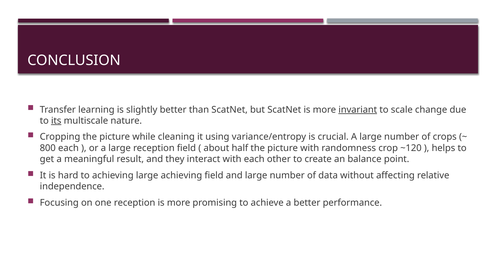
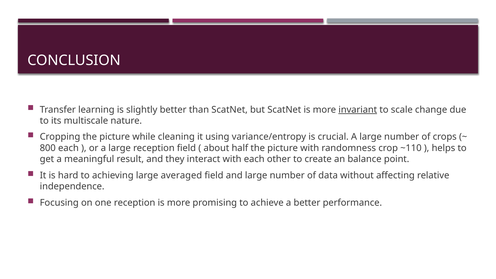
its underline: present -> none (56, 121)
~120: ~120 -> ~110 (411, 148)
large achieving: achieving -> averaged (181, 175)
